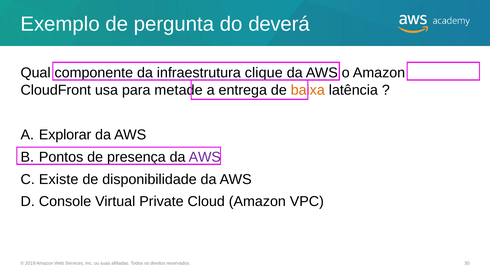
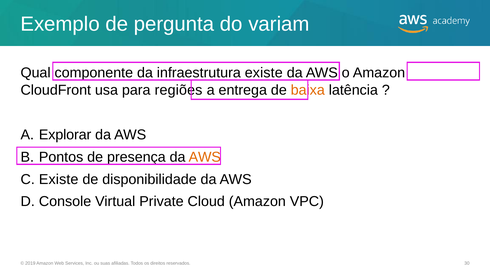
deverá: deverá -> variam (279, 24)
infraestrutura clique: clique -> existe (264, 73)
metade: metade -> regiões (179, 90)
AWS colour: purple -> orange (205, 157)
